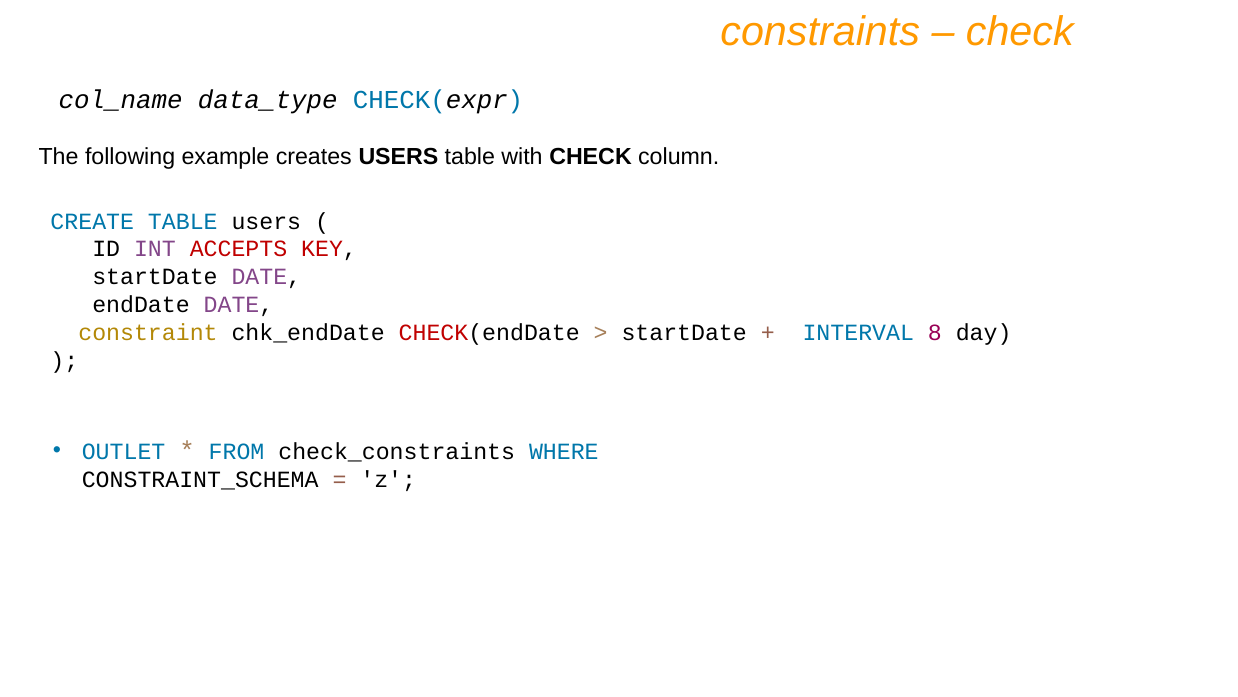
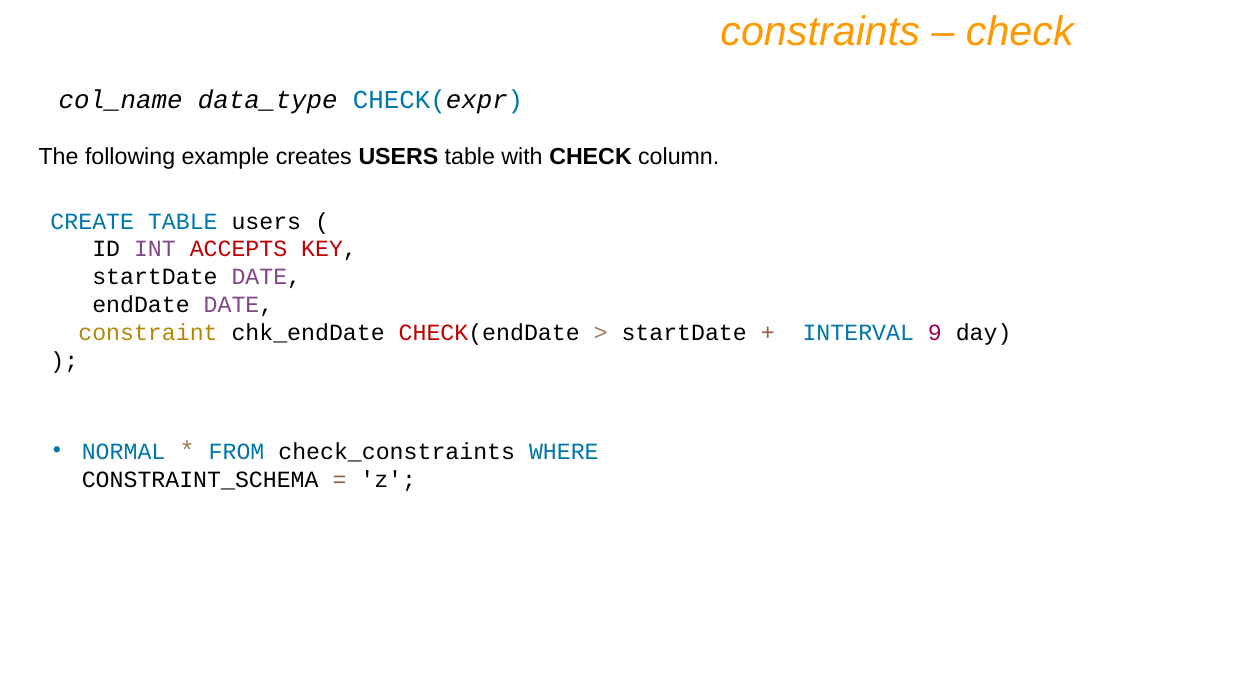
8: 8 -> 9 (935, 333)
OUTLET: OUTLET -> NORMAL (124, 451)
